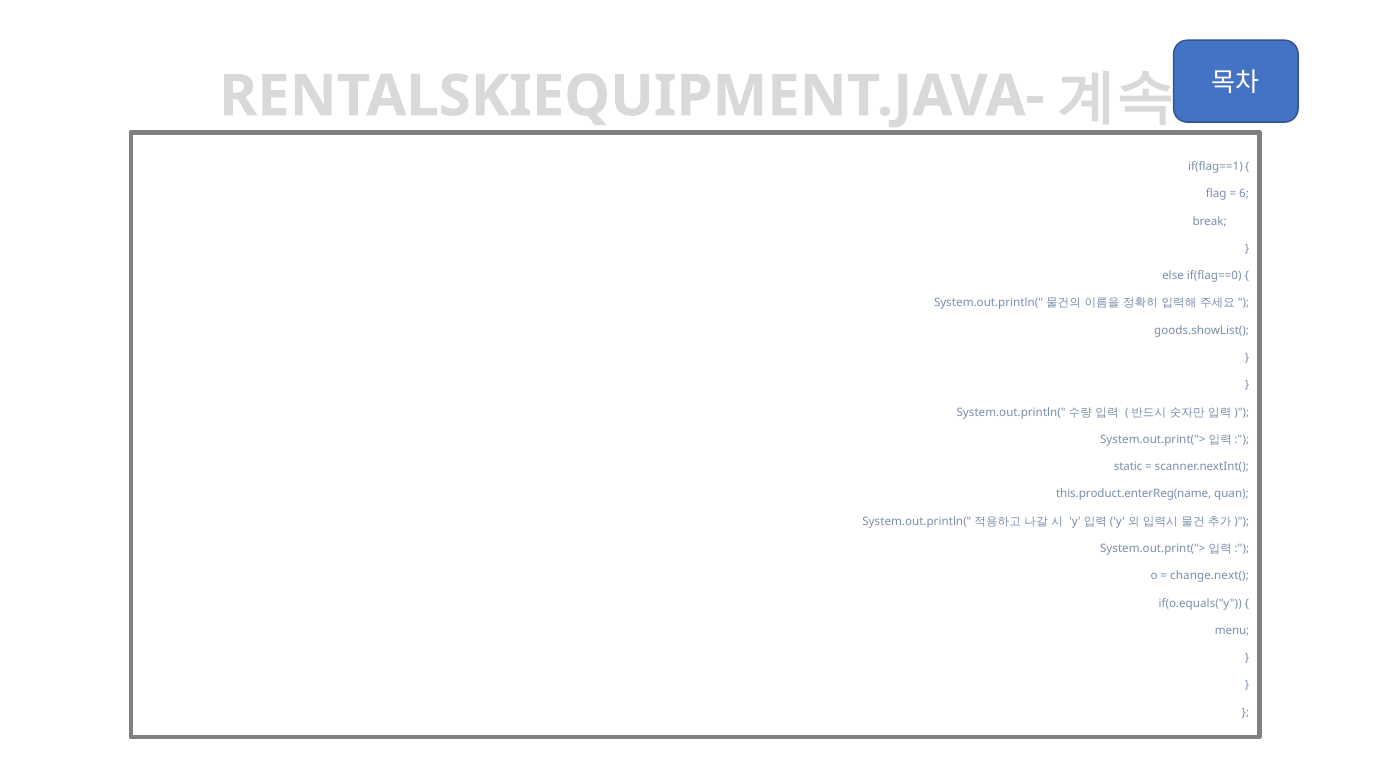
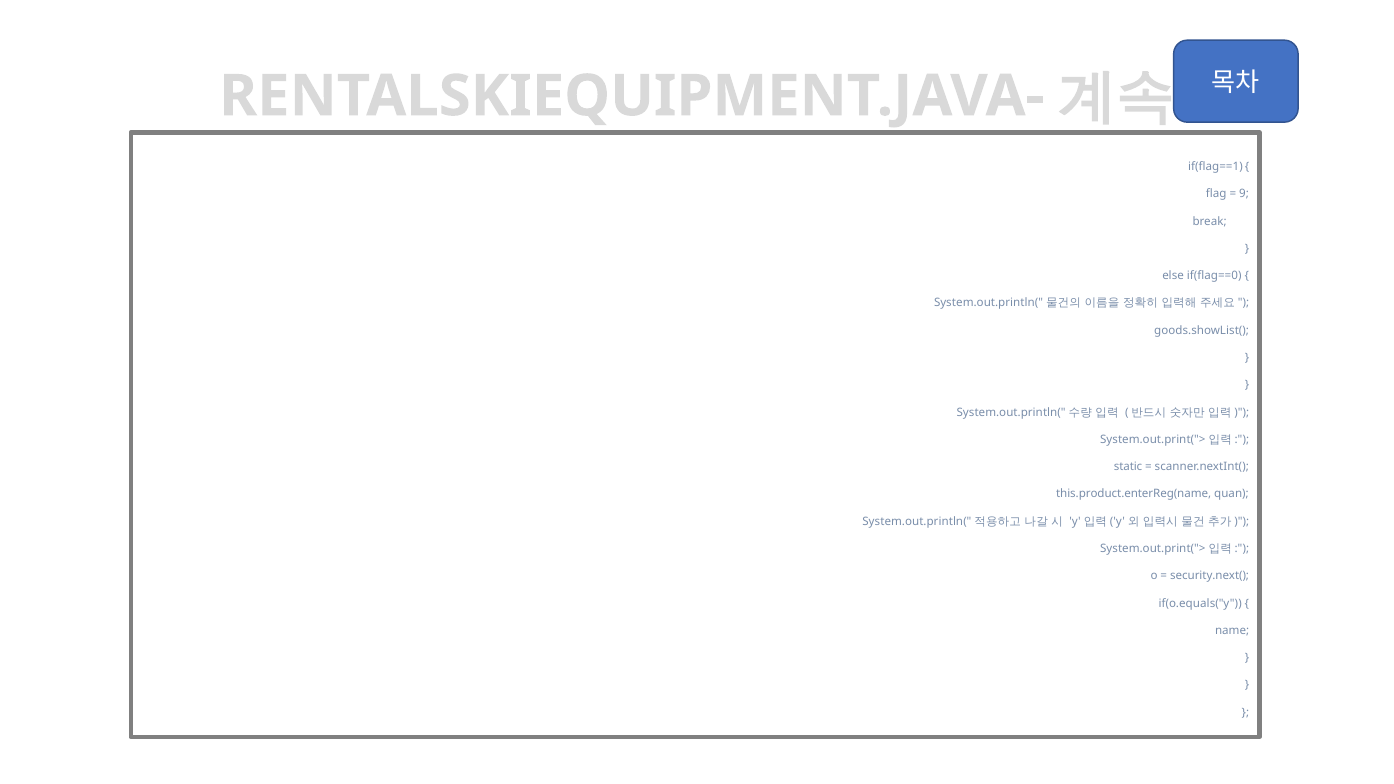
6: 6 -> 9 (1244, 194)
change.next(: change.next( -> security.next( (1210, 576)
menu: menu -> name (1232, 631)
